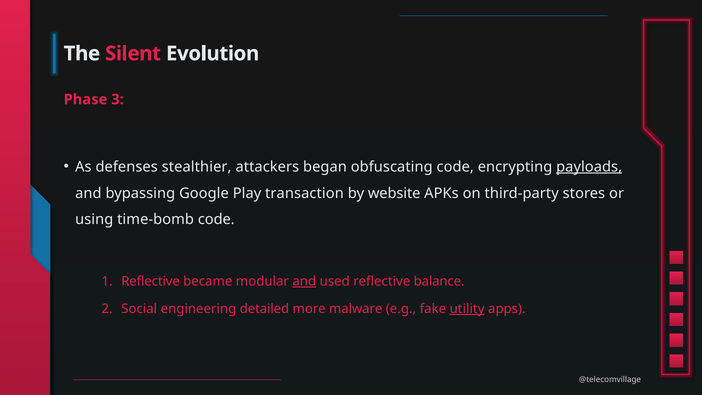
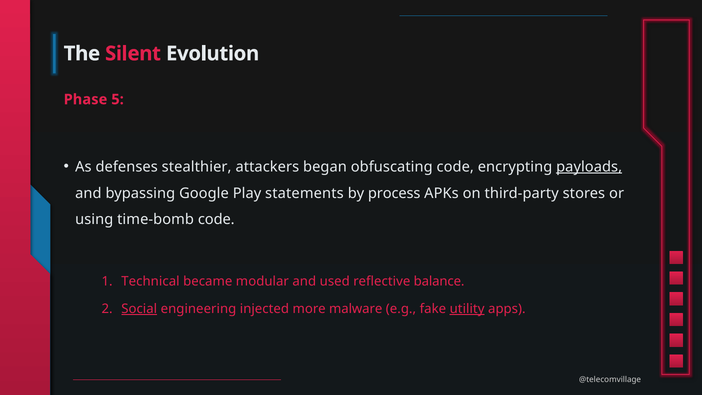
3: 3 -> 5 (118, 99)
transaction: transaction -> statements (304, 193)
website: website -> process (394, 193)
Reflective: Reflective -> Technical (150, 281)
and underline: present -> none (304, 281)
Social underline: none -> present (139, 309)
detailed: detailed -> injected (264, 309)
